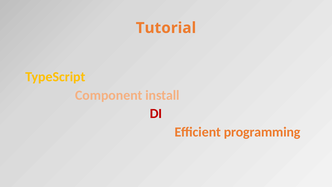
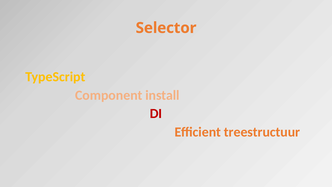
Tutorial: Tutorial -> Selector (166, 28)
programming: programming -> treestructuur (262, 132)
